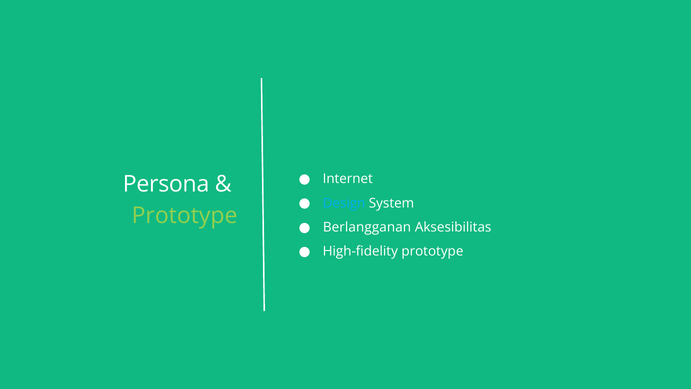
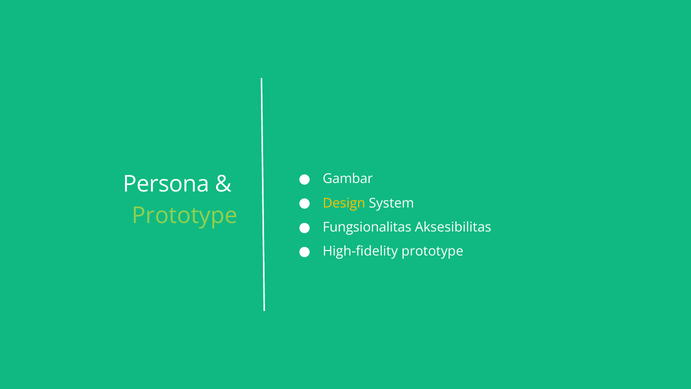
Internet: Internet -> Gambar (348, 179)
Design colour: light blue -> yellow (344, 203)
Berlangganan: Berlangganan -> Fungsionalitas (367, 227)
